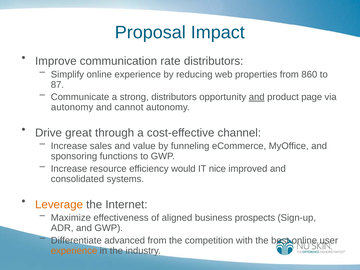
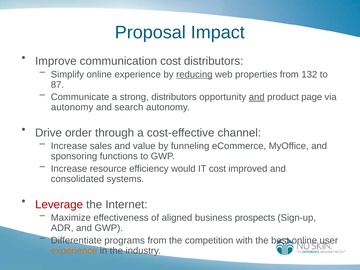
communication rate: rate -> cost (171, 61)
reducing underline: none -> present (194, 74)
860: 860 -> 132 (309, 74)
cannot: cannot -> search (129, 107)
great: great -> order (79, 133)
IT nice: nice -> cost (217, 169)
Leverage colour: orange -> red (59, 205)
advanced: advanced -> programs (125, 240)
